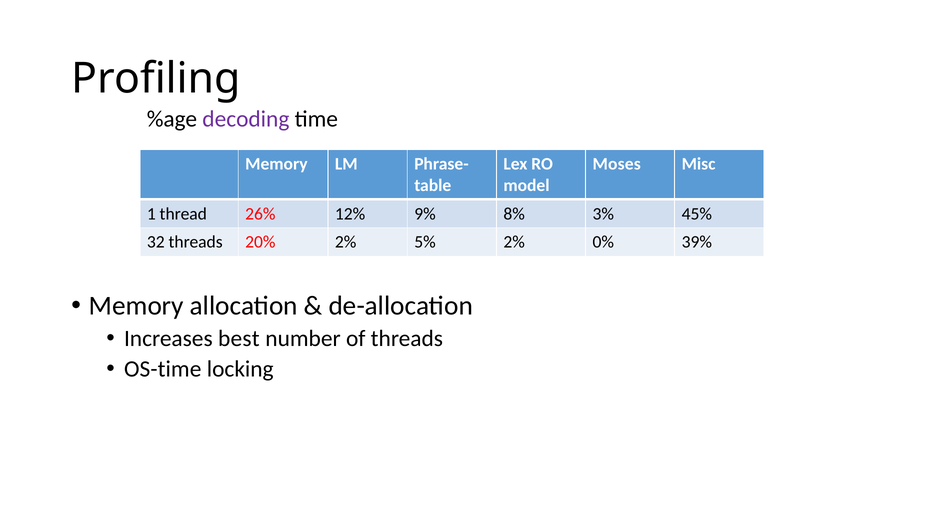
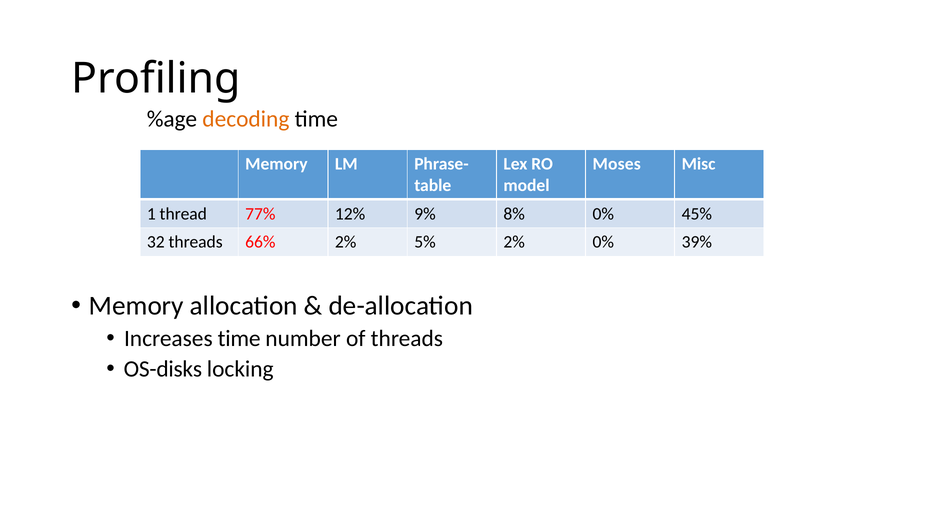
decoding colour: purple -> orange (246, 119)
26%: 26% -> 77% (260, 214)
8% 3%: 3% -> 0% (603, 214)
20%: 20% -> 66% (260, 242)
Increases best: best -> time (239, 339)
OS-time: OS-time -> OS-disks (163, 369)
